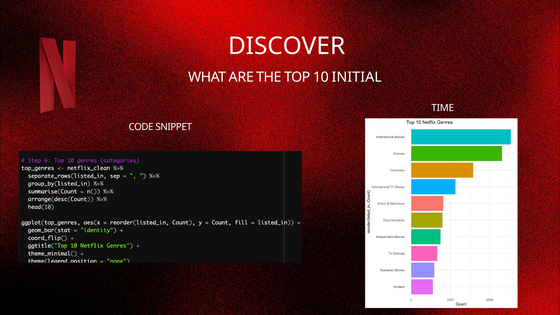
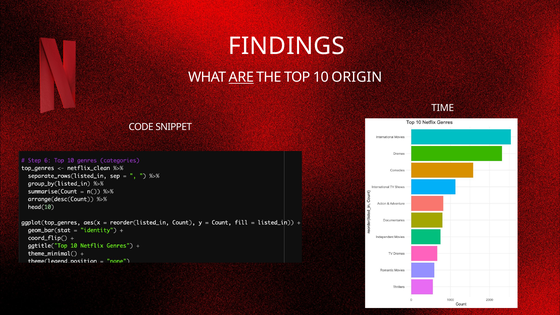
DISCOVER: DISCOVER -> FINDINGS (287, 46)
ARE underline: none -> present (241, 77)
INITIAL: INITIAL -> ORIGIN (357, 77)
